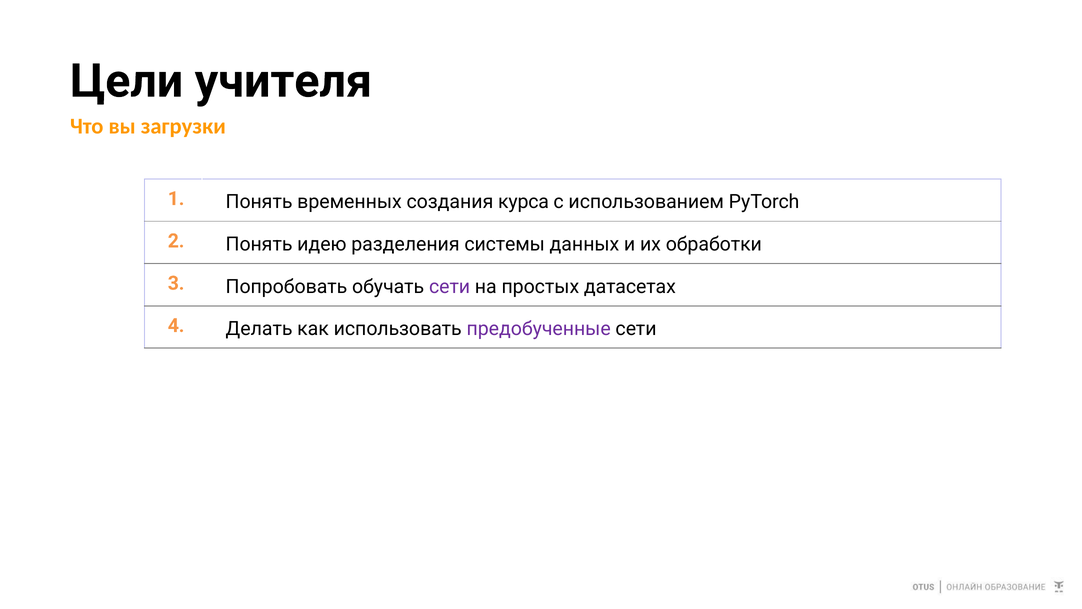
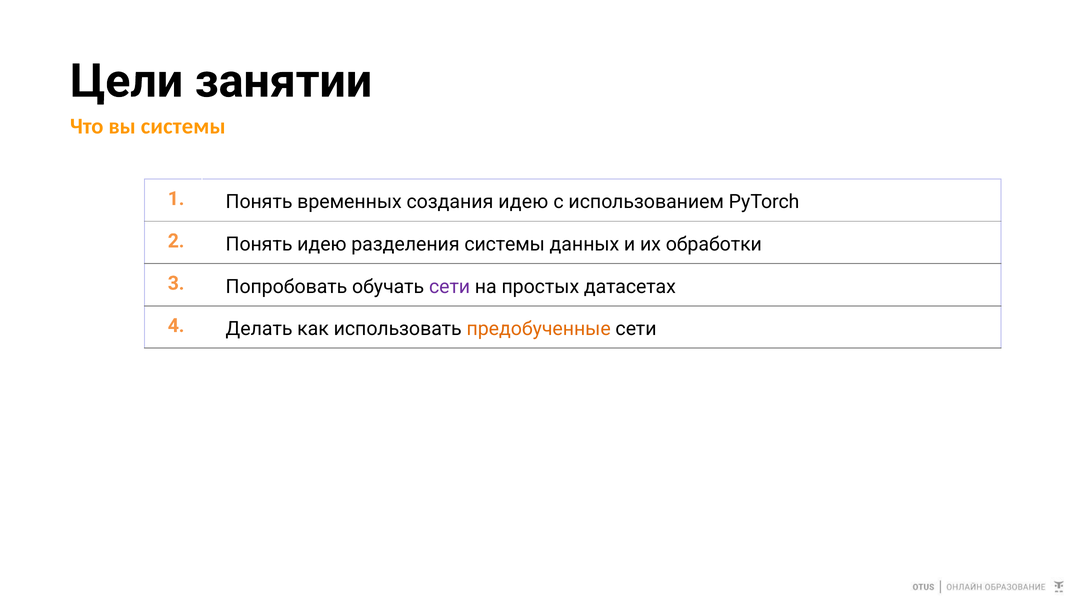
учителя: учителя -> занятии (283, 81)
вы загрузки: загрузки -> системы (183, 126)
создания курса: курса -> идею (523, 202)
предобученные colour: purple -> orange (539, 329)
